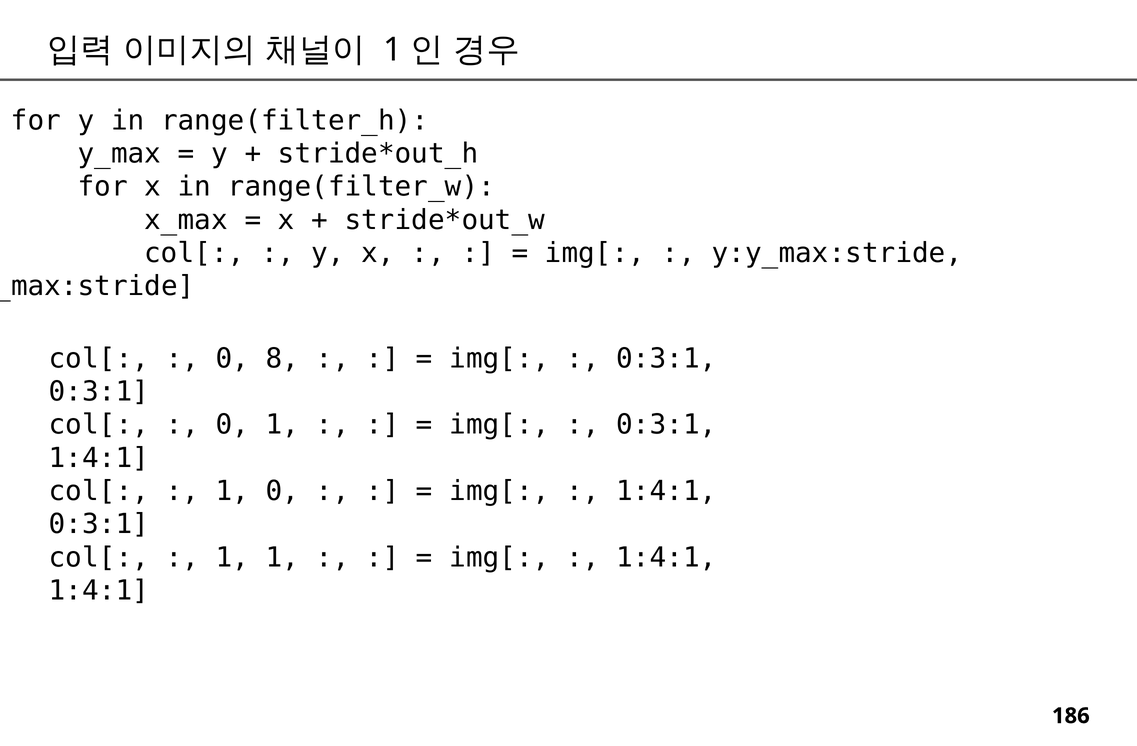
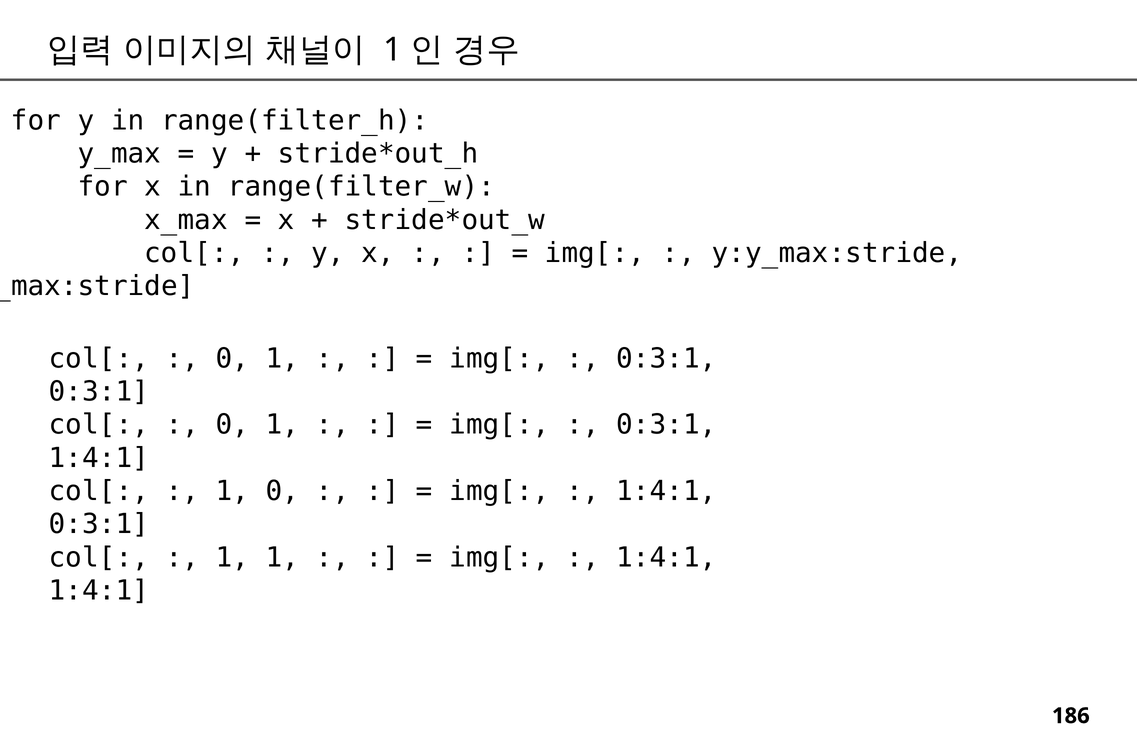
8: 8 -> 1 (282, 359)
